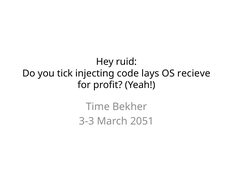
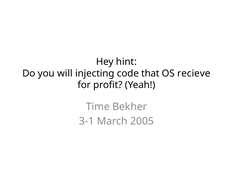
ruid: ruid -> hint (126, 62)
tick: tick -> will (65, 74)
lays: lays -> that (150, 74)
3-3: 3-3 -> 3-1 (87, 122)
2051: 2051 -> 2005 (142, 122)
